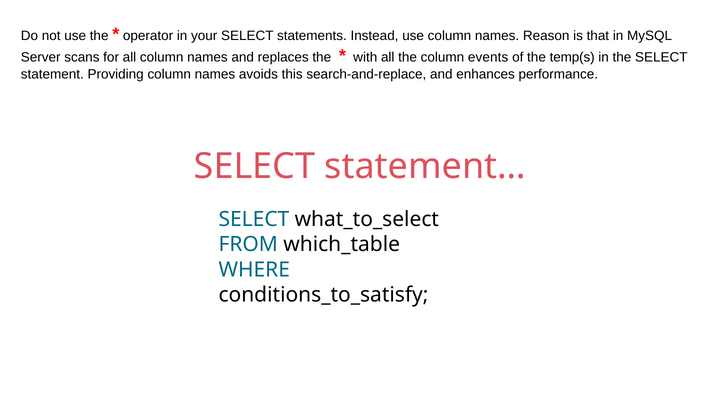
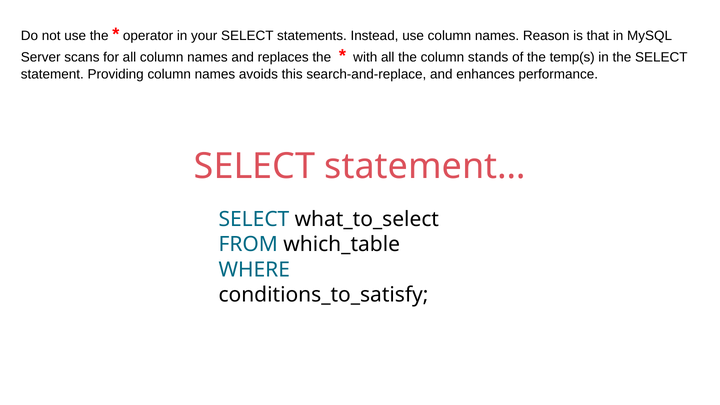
events: events -> stands (488, 57)
